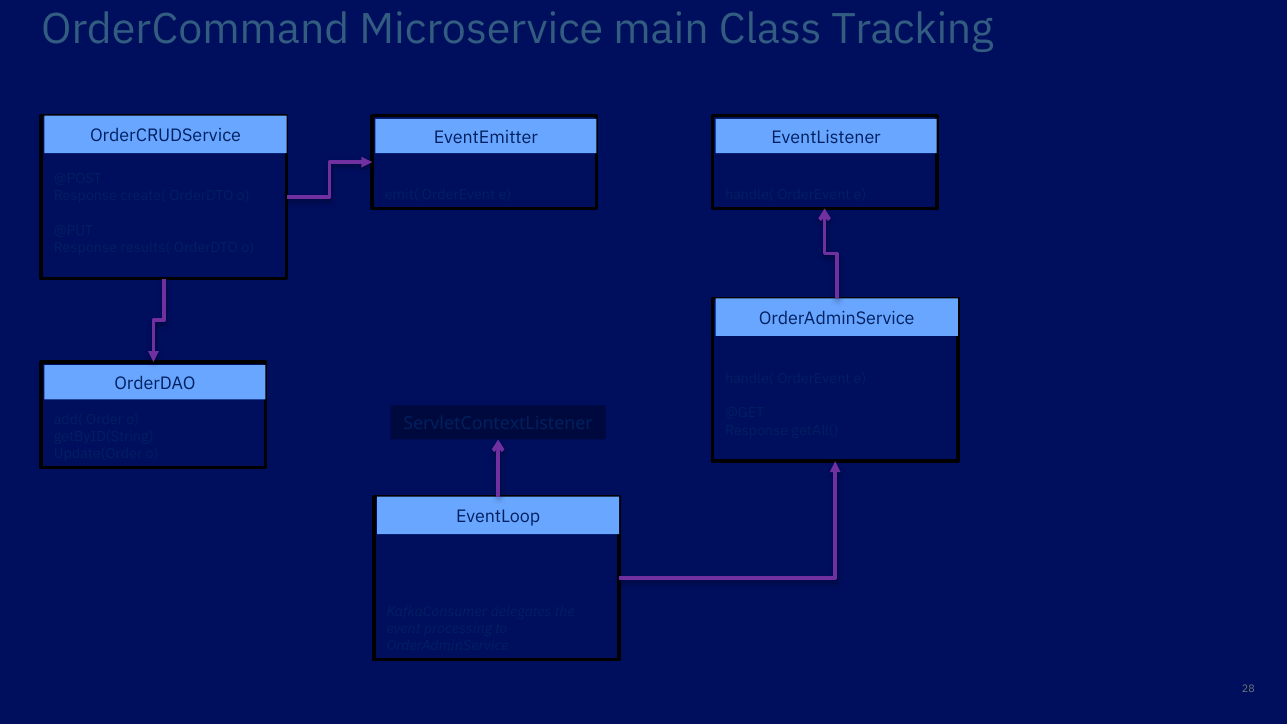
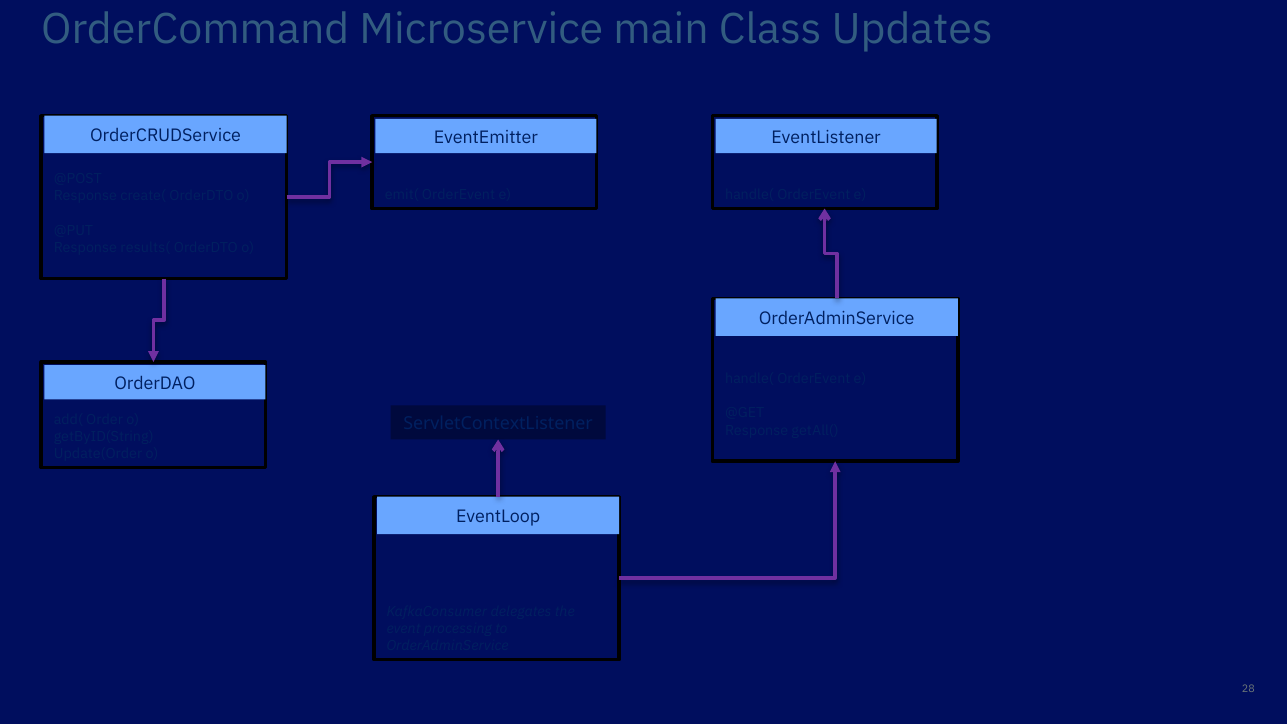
Tracking: Tracking -> Updates (912, 29)
